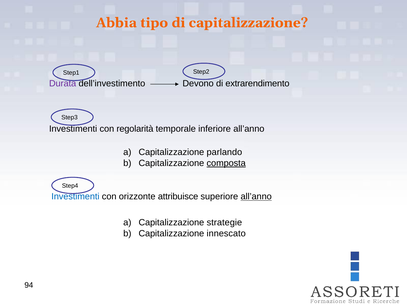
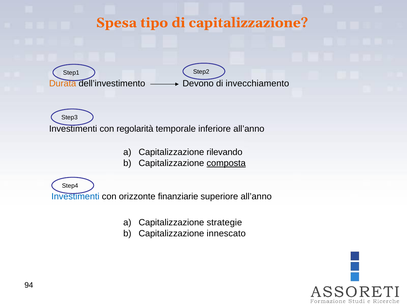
Abbia: Abbia -> Spesa (116, 23)
Durata colour: purple -> orange (63, 84)
extrarendimento: extrarendimento -> invecchiamento (257, 84)
parlando: parlando -> rilevando (224, 152)
attribuisce: attribuisce -> finanziarie (178, 197)
all’anno underline: present -> none (256, 197)
